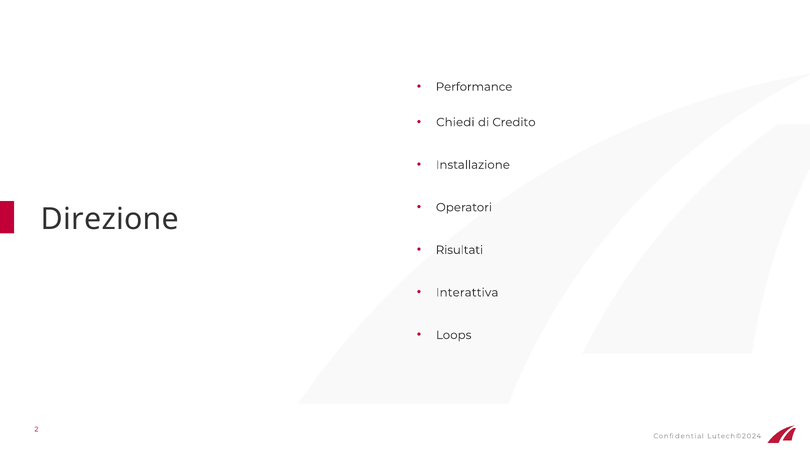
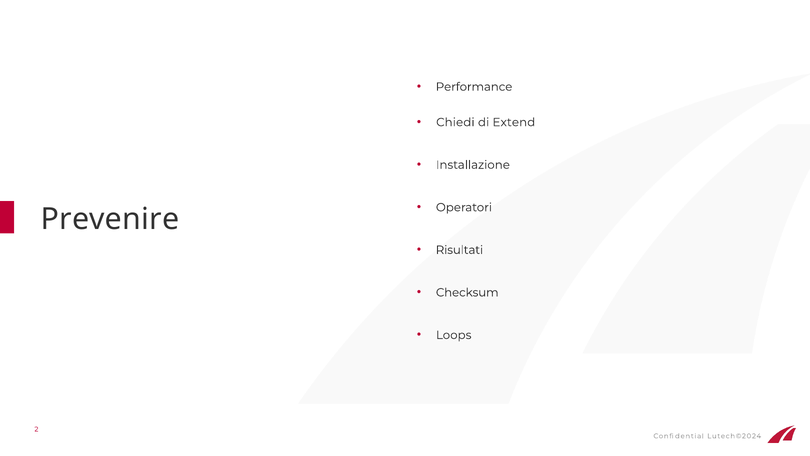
Credito: Credito -> Extend (514, 122)
Direzione: Direzione -> Prevenire (110, 219)
Interattiva: Interattiva -> Checksum (467, 292)
